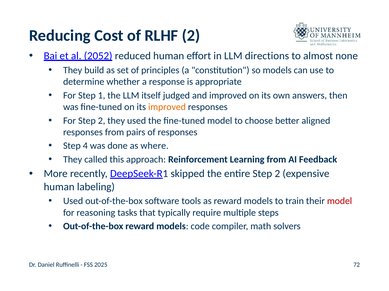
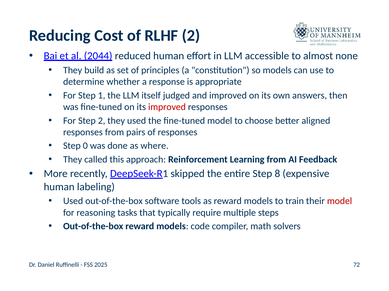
2052: 2052 -> 2044 (98, 56)
directions: directions -> accessible (267, 56)
improved colour: orange -> red (167, 107)
4: 4 -> 0 (85, 146)
entire Step 2: 2 -> 8 (277, 174)
